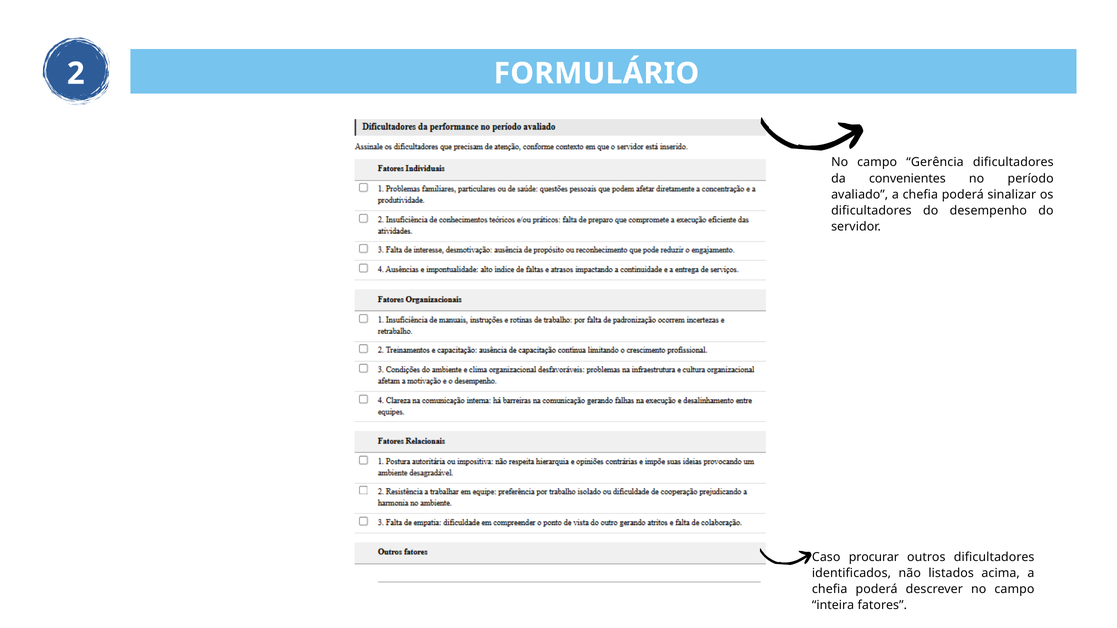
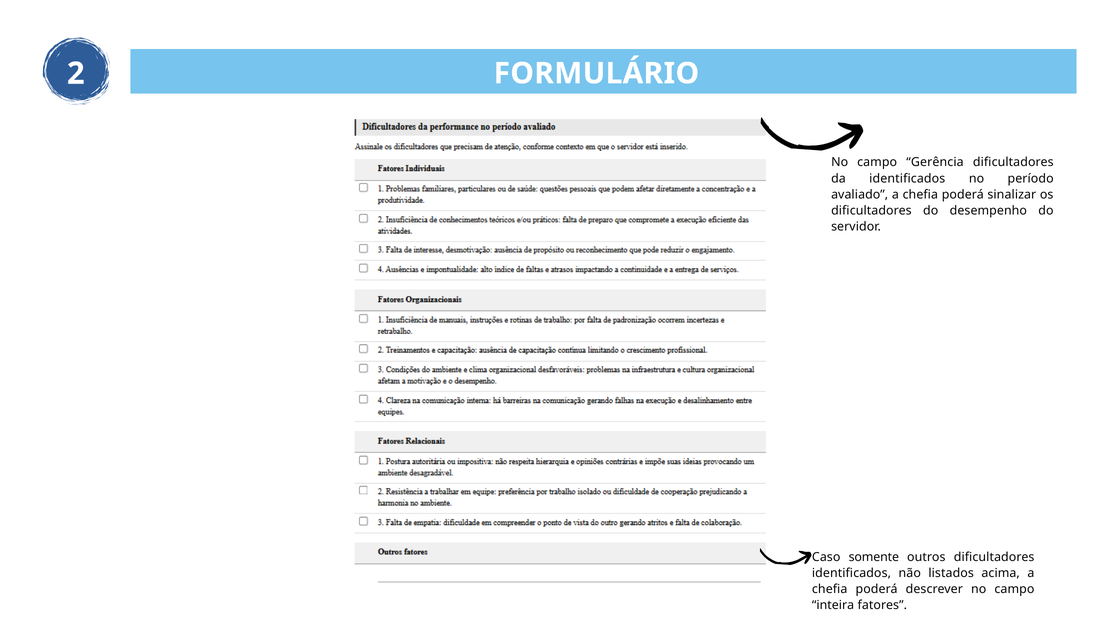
da convenientes: convenientes -> identificados (907, 179)
procurar: procurar -> somente (874, 557)
